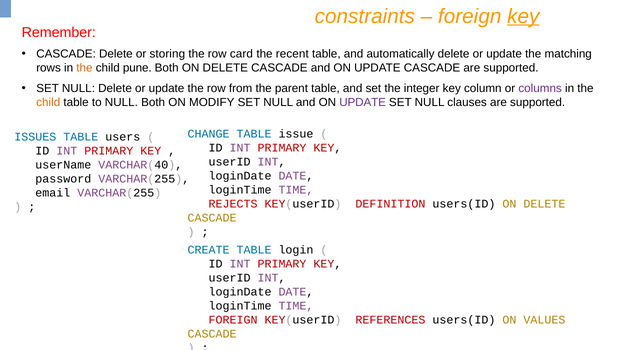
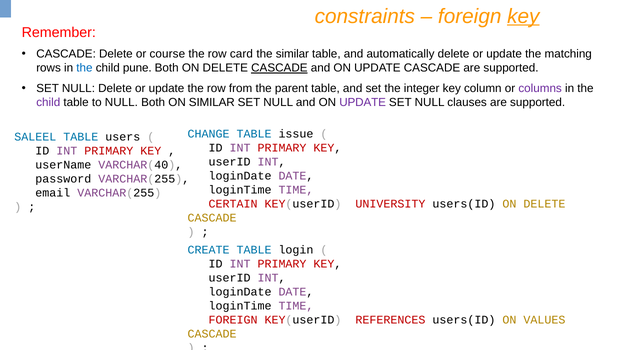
storing: storing -> course (167, 54)
the recent: recent -> similar (292, 54)
the colour: orange -> blue (84, 68)
CASCADE underline: none -> present (279, 68)
child colour: orange -> purple (48, 102)
ON MODIFY: MODIFY -> SIMILAR (212, 102)
ISSUES: ISSUES -> SALEEL (35, 137)
REJECTS: REJECTS -> CERTAIN (233, 204)
DEFINITION: DEFINITION -> UNIVERSITY (390, 204)
